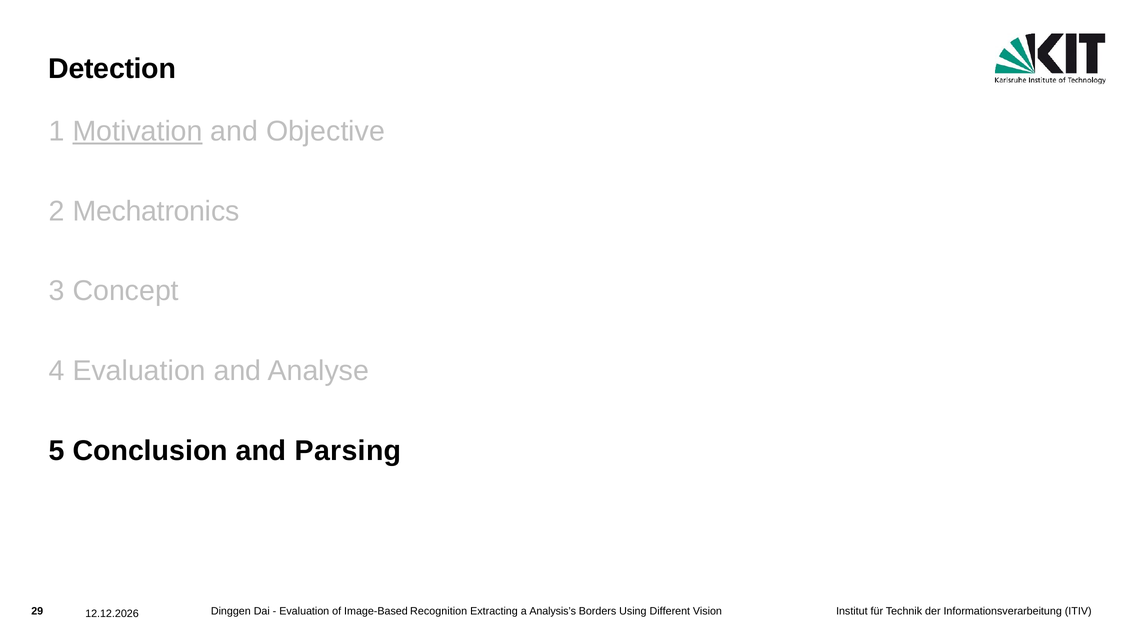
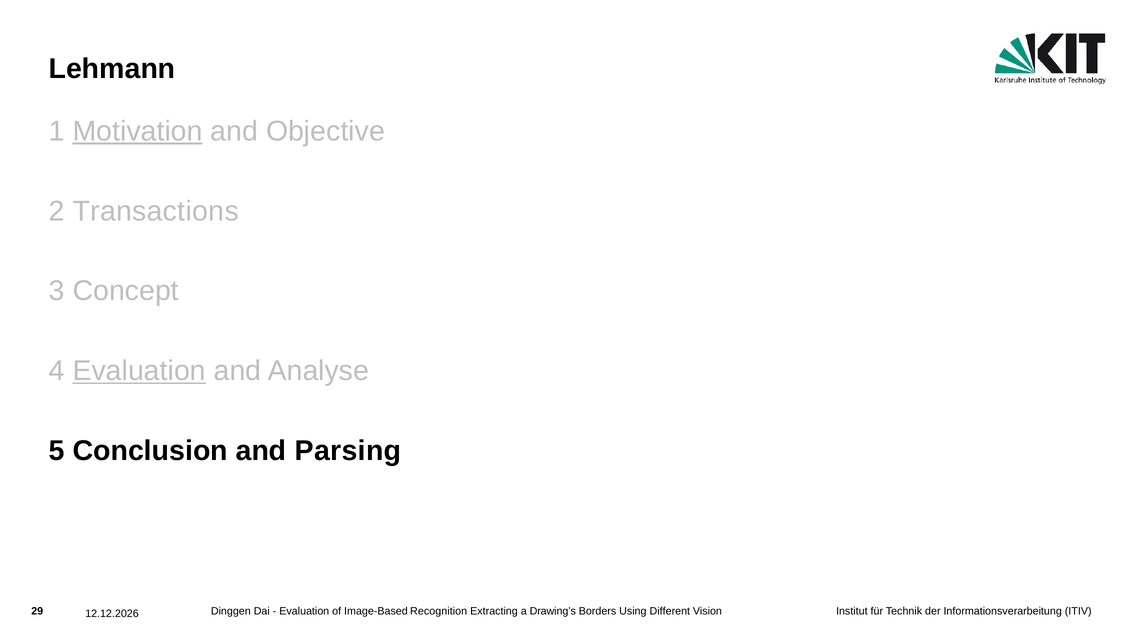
Detection: Detection -> Lehmann (112, 69)
Mechatronics: Mechatronics -> Transactions (156, 211)
Evaluation underline: none -> present (139, 371)
Analysis’s: Analysis’s -> Drawing’s (553, 611)
